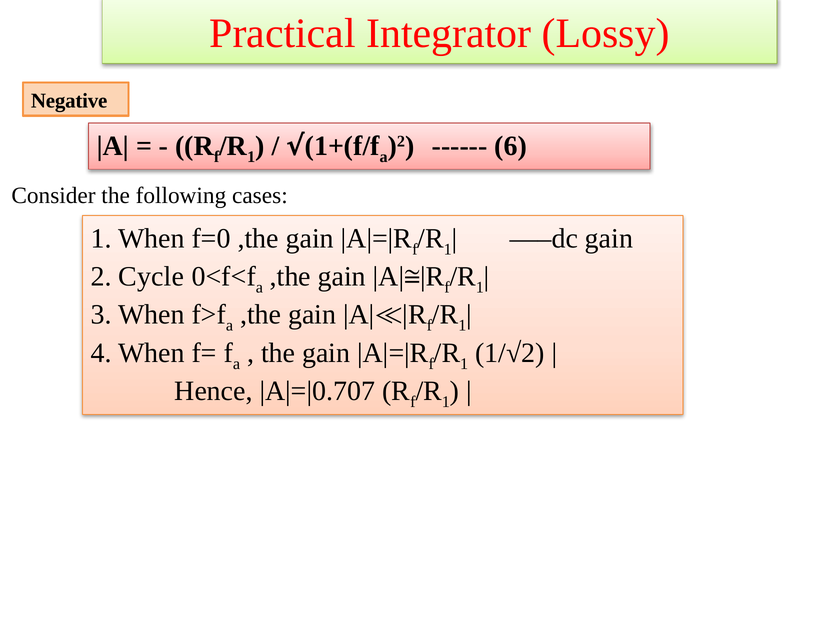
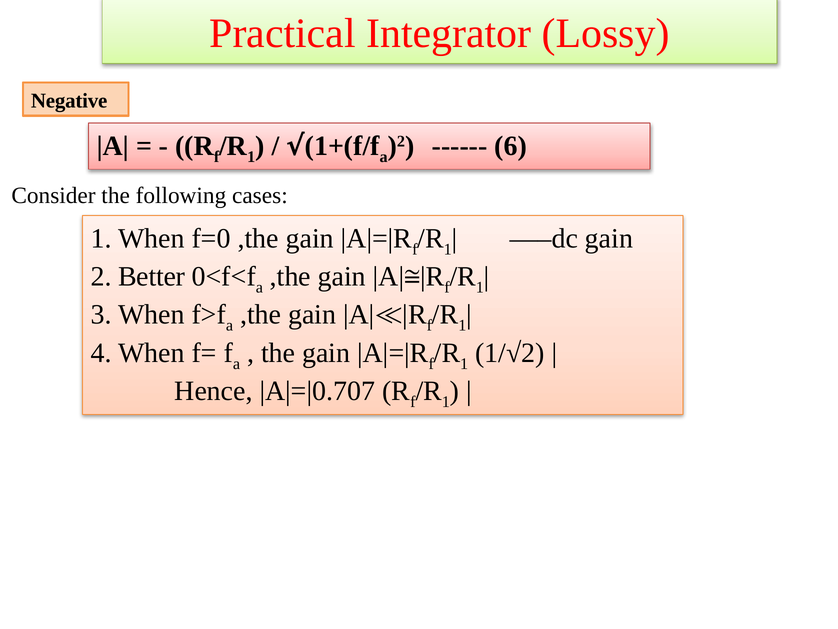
Cycle: Cycle -> Better (151, 276)
